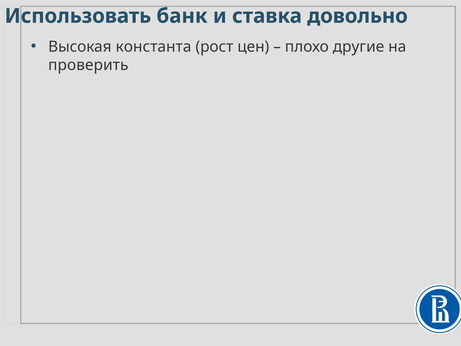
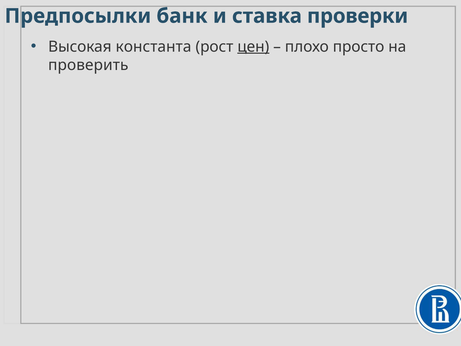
Использовать: Использовать -> Предпосылки (78, 16)
довольно: довольно -> проверки (358, 16)
цен underline: none -> present (253, 47)
другие: другие -> просто (359, 47)
